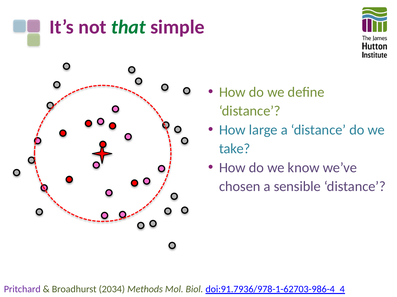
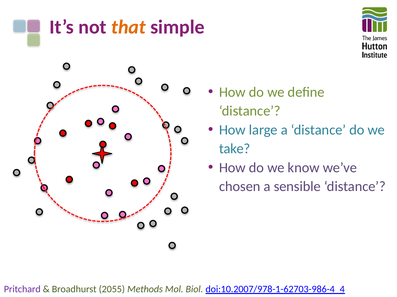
that colour: green -> orange (128, 27)
2034: 2034 -> 2055 (112, 290)
doi:91.7936/978-1-62703-986-4_4: doi:91.7936/978-1-62703-986-4_4 -> doi:10.2007/978-1-62703-986-4_4 (275, 290)
